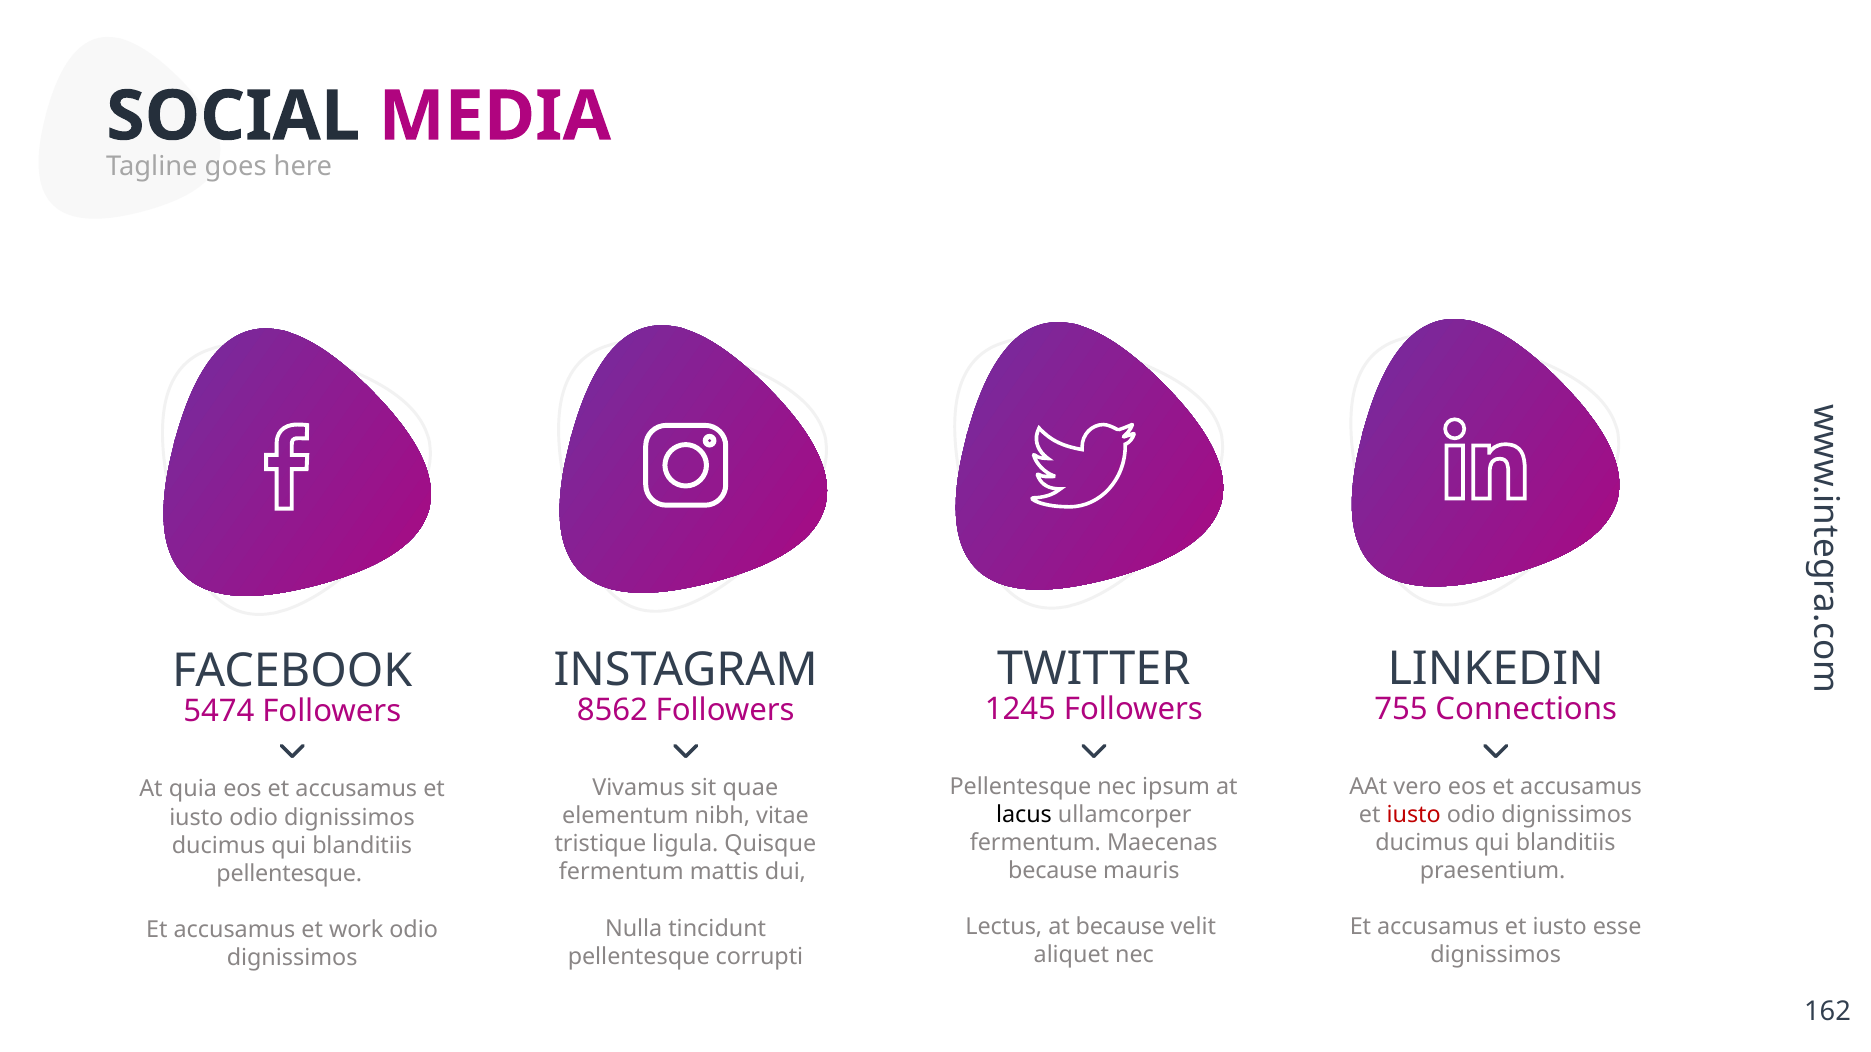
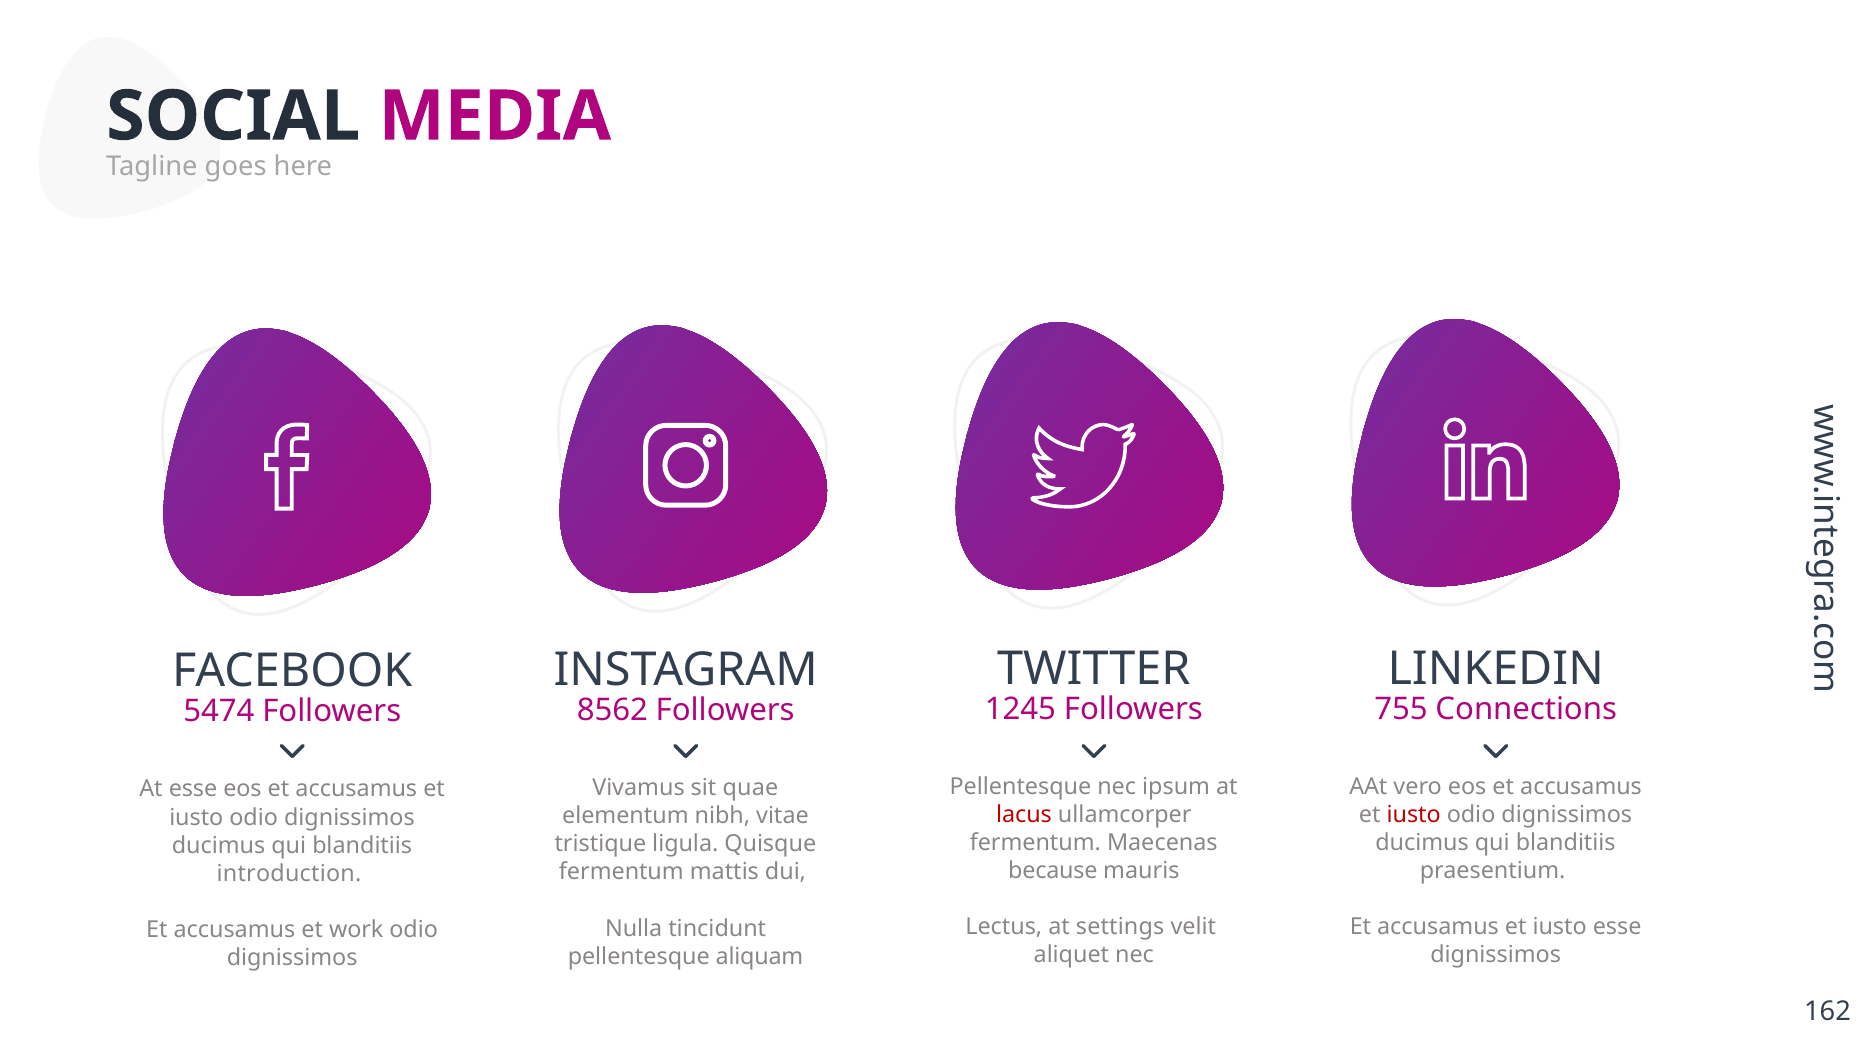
At quia: quia -> esse (193, 790)
lacus colour: black -> red (1024, 815)
pellentesque: pellentesque -> introduction (289, 874)
at because: because -> settings (1120, 928)
corrupti: corrupti -> aliquam (760, 957)
